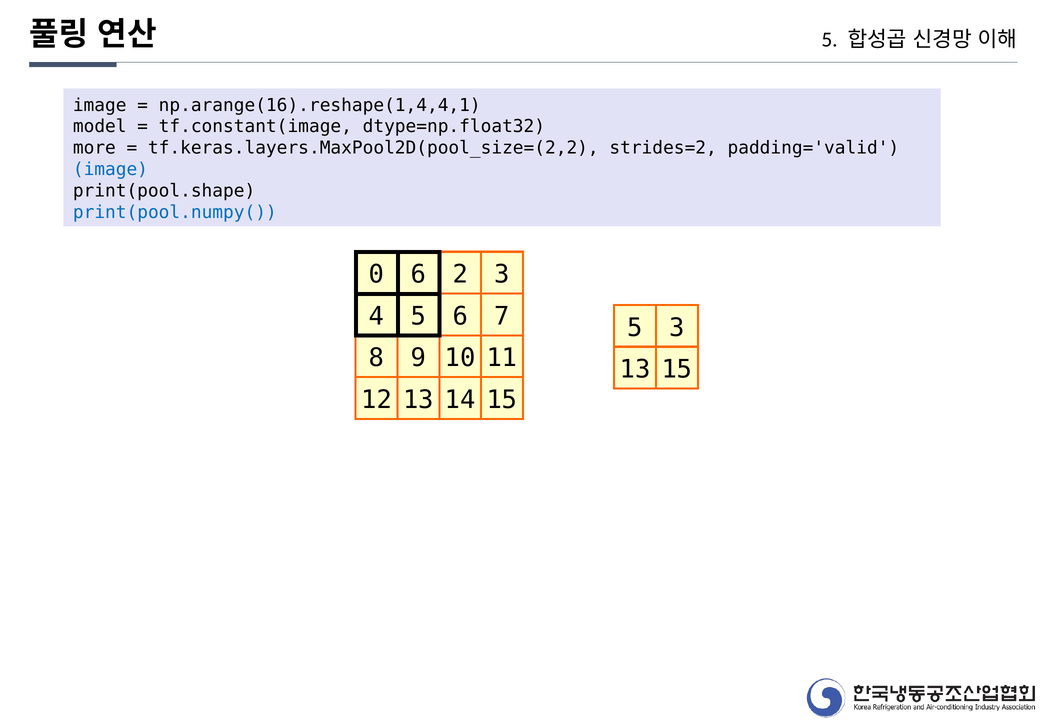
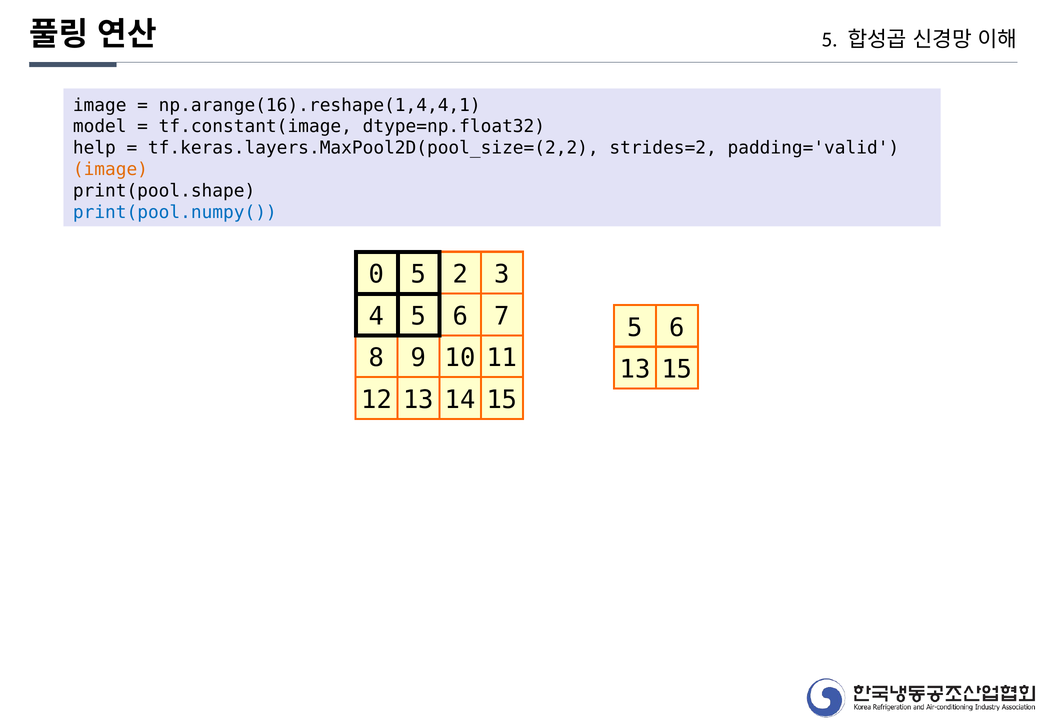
more: more -> help (94, 148)
image colour: blue -> orange (110, 169)
0 6: 6 -> 5 (418, 274)
3: 3 -> 6 (677, 328)
